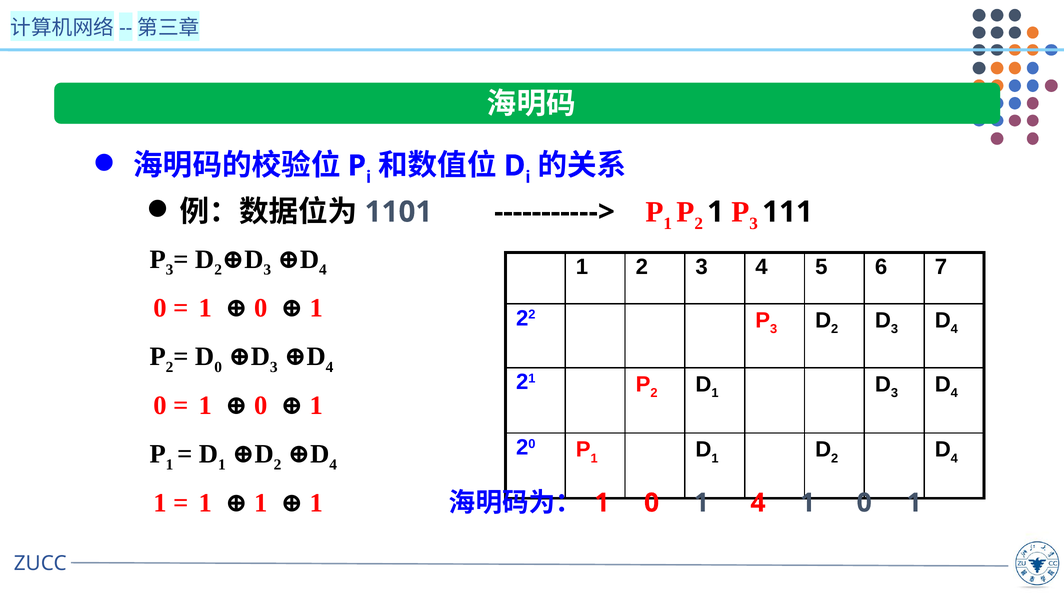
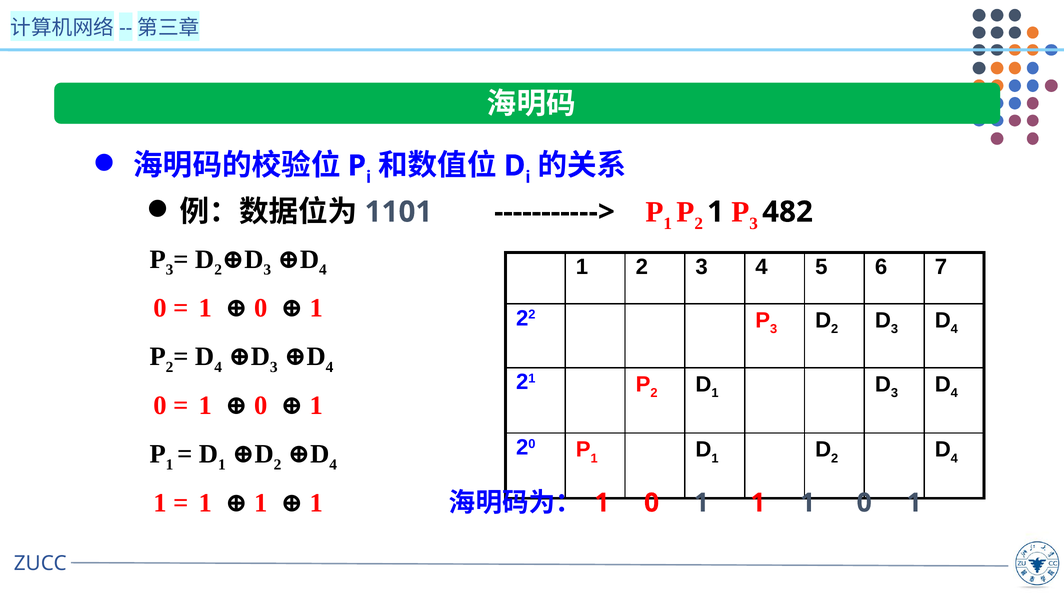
111: 111 -> 482 (788, 212)
0: 0 -> 4 (218, 367)
0 1 4: 4 -> 1 (758, 503)
